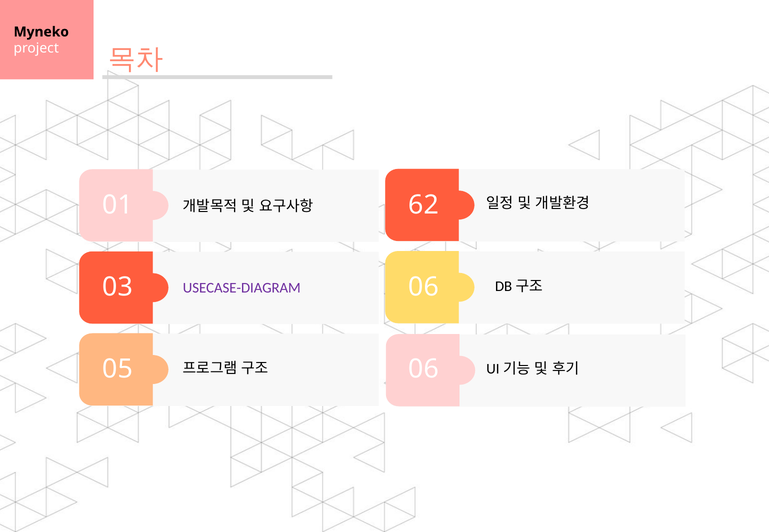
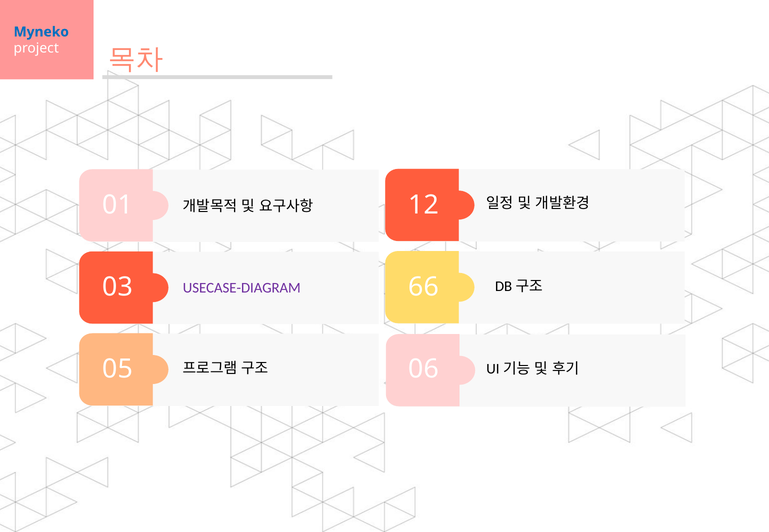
Myneko colour: black -> blue (41, 32)
62: 62 -> 12 (424, 205)
03 06: 06 -> 66 (424, 287)
